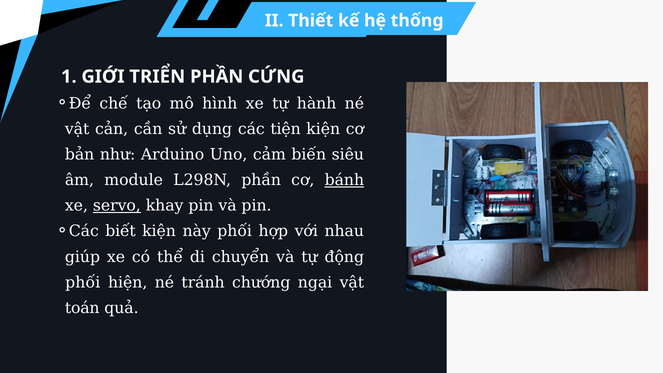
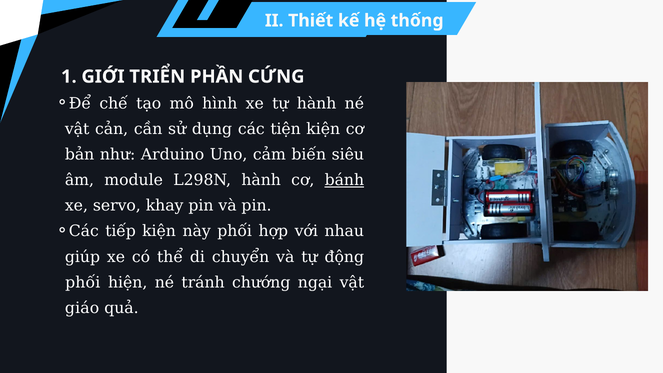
L298N phần: phần -> hành (261, 180)
servo underline: present -> none (117, 206)
biết: biết -> tiếp (121, 231)
toán: toán -> giáo (82, 308)
